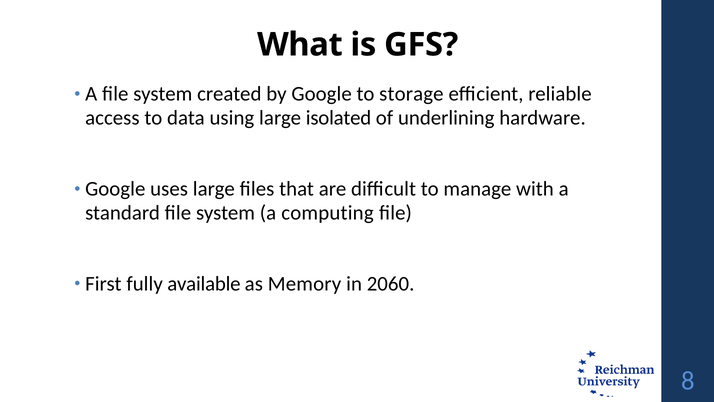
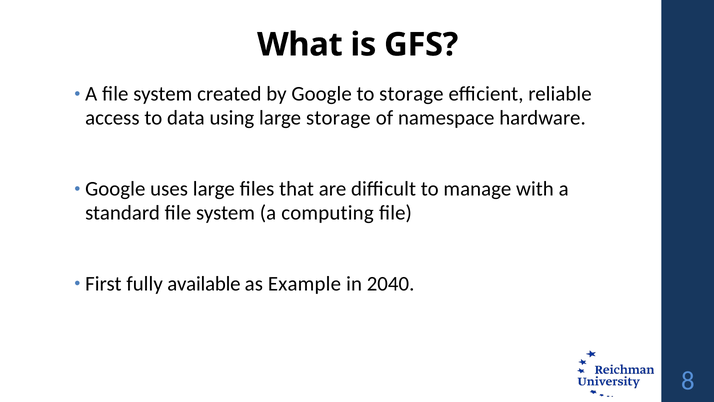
large isolated: isolated -> storage (338, 118)
underlining: underlining -> namespace (446, 118)
Memory: Memory -> Example (304, 284)
2060: 2060 -> 2040 (391, 284)
